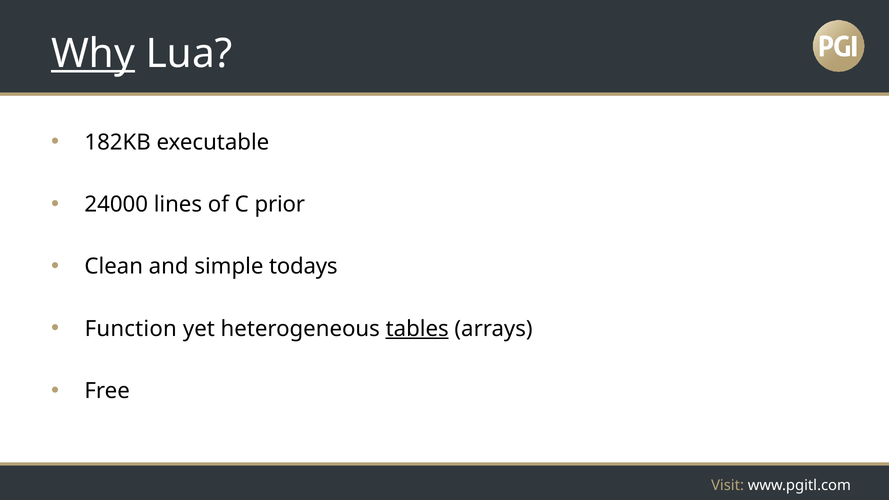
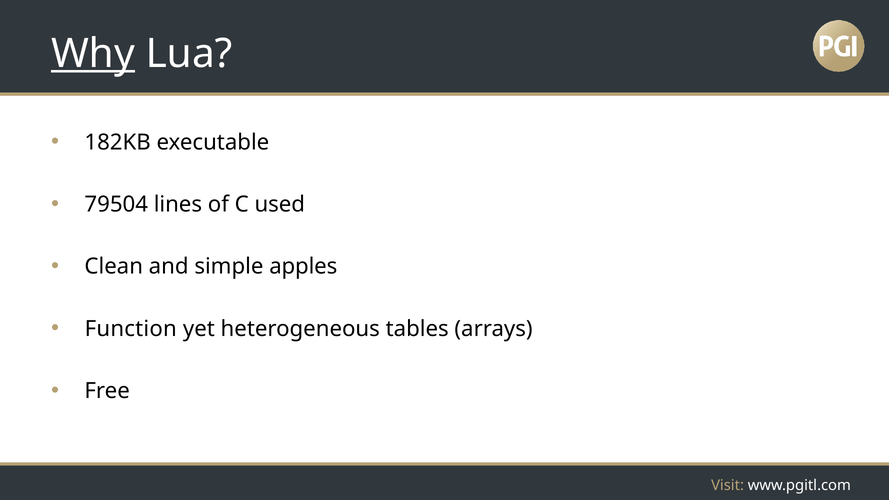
24000: 24000 -> 79504 (116, 204)
prior: prior -> used (280, 204)
todays: todays -> apples (303, 267)
tables underline: present -> none (417, 329)
